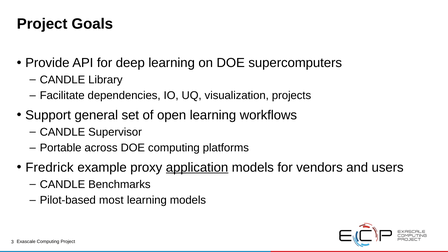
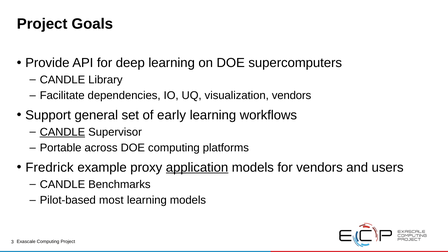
visualization projects: projects -> vendors (292, 96)
open: open -> early (172, 115)
CANDLE underline: none -> present (62, 132)
